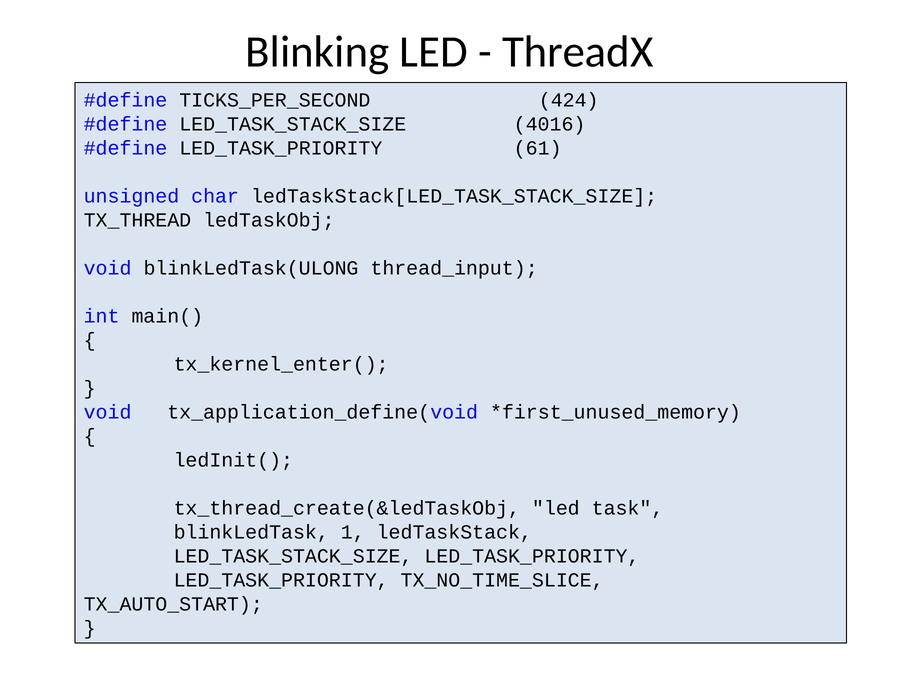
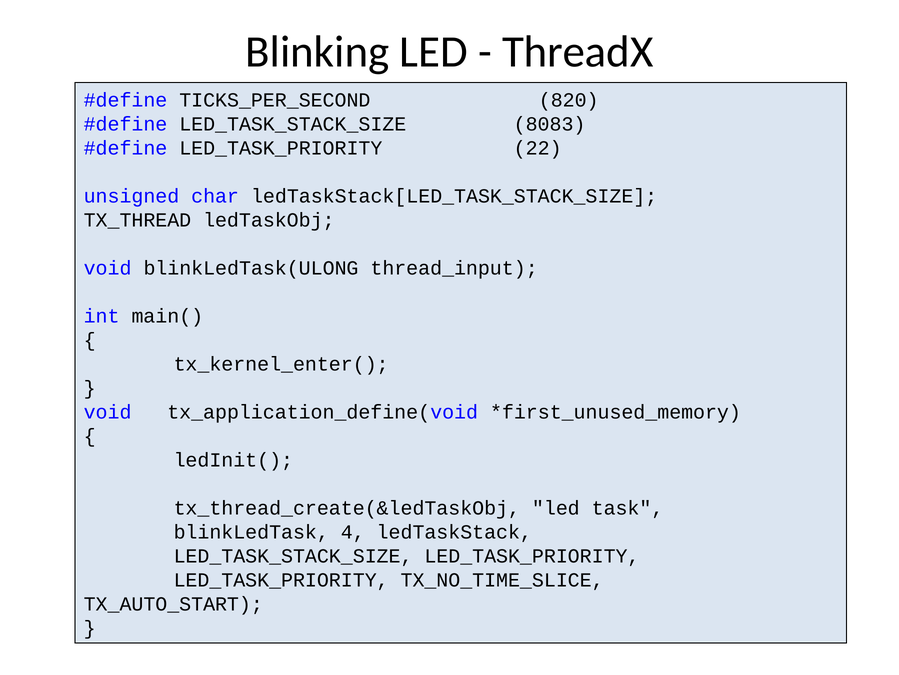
424: 424 -> 820 (569, 100)
4016: 4016 -> 8083 (550, 124)
61: 61 -> 22 (538, 148)
1: 1 -> 4 (353, 532)
